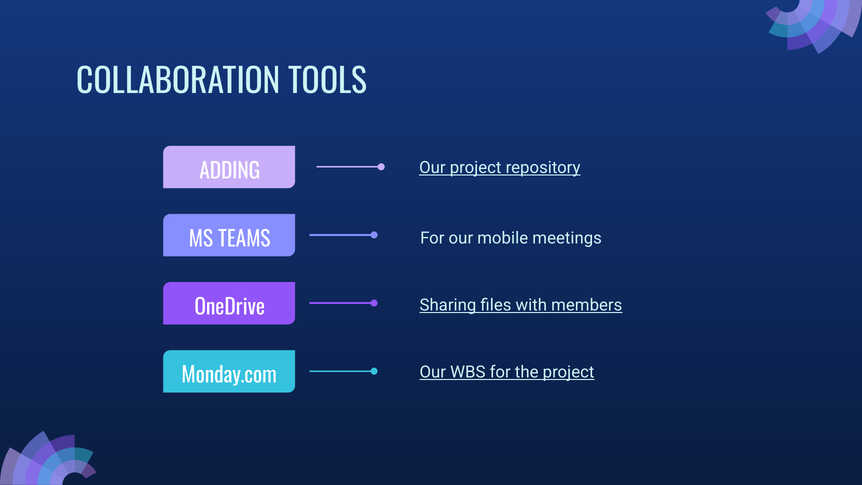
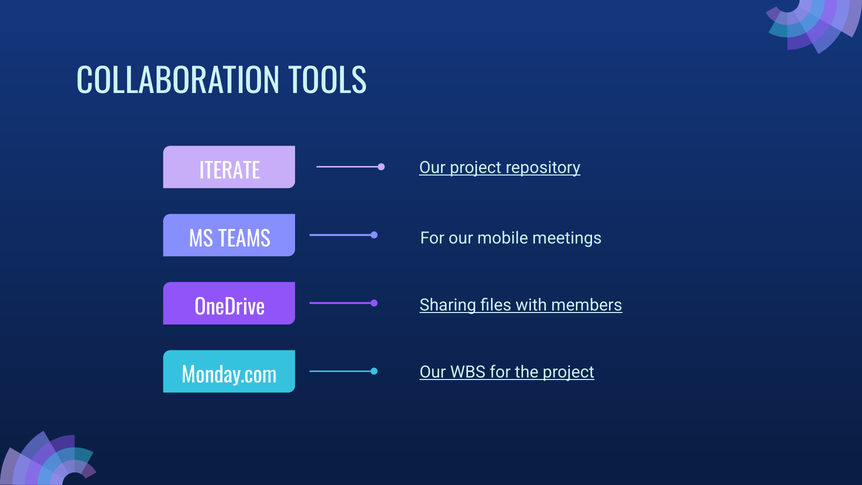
ADDING: ADDING -> ITERATE (230, 171)
